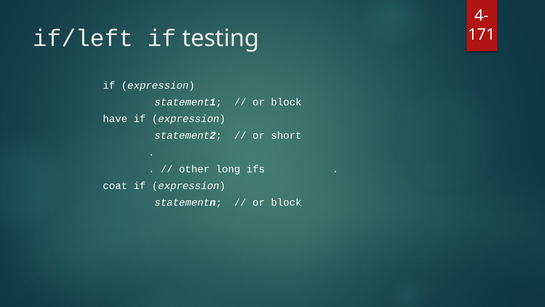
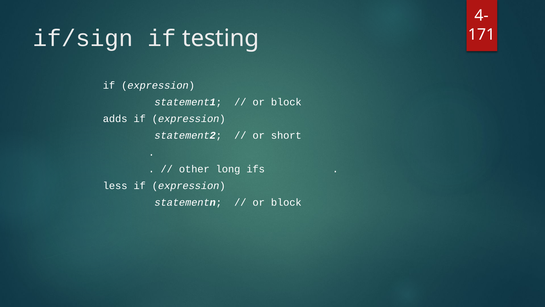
if/left: if/left -> if/sign (83, 38)
have: have -> adds (115, 119)
coat: coat -> less (115, 186)
